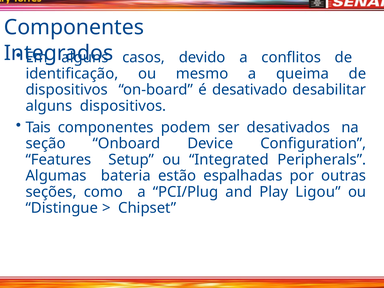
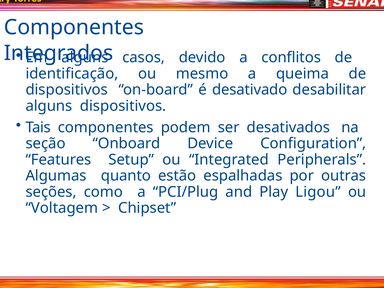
bateria: bateria -> quanto (126, 176)
Distingue: Distingue -> Voltagem (62, 208)
